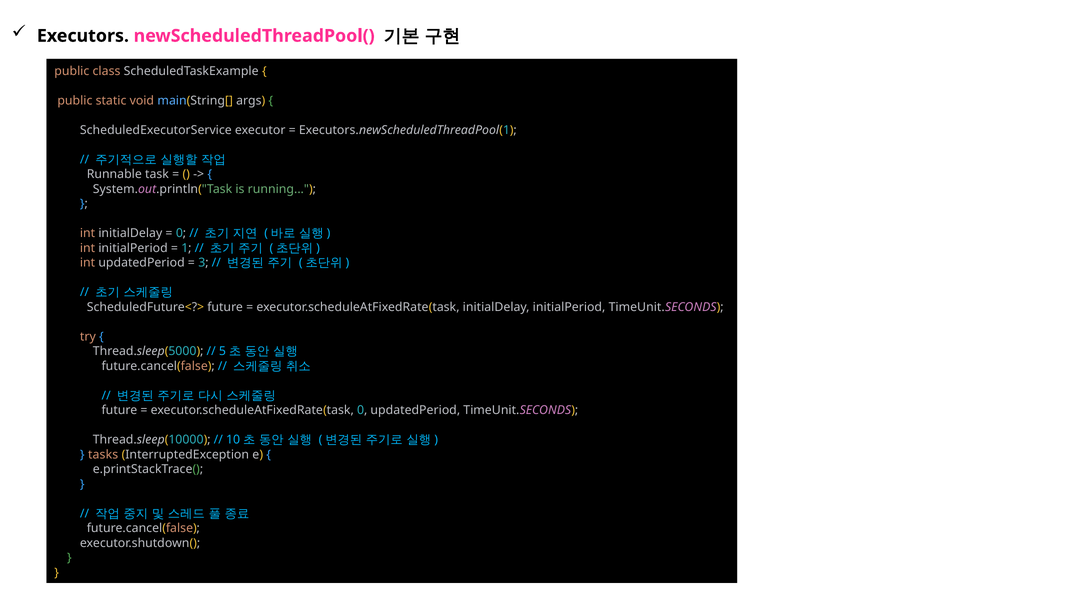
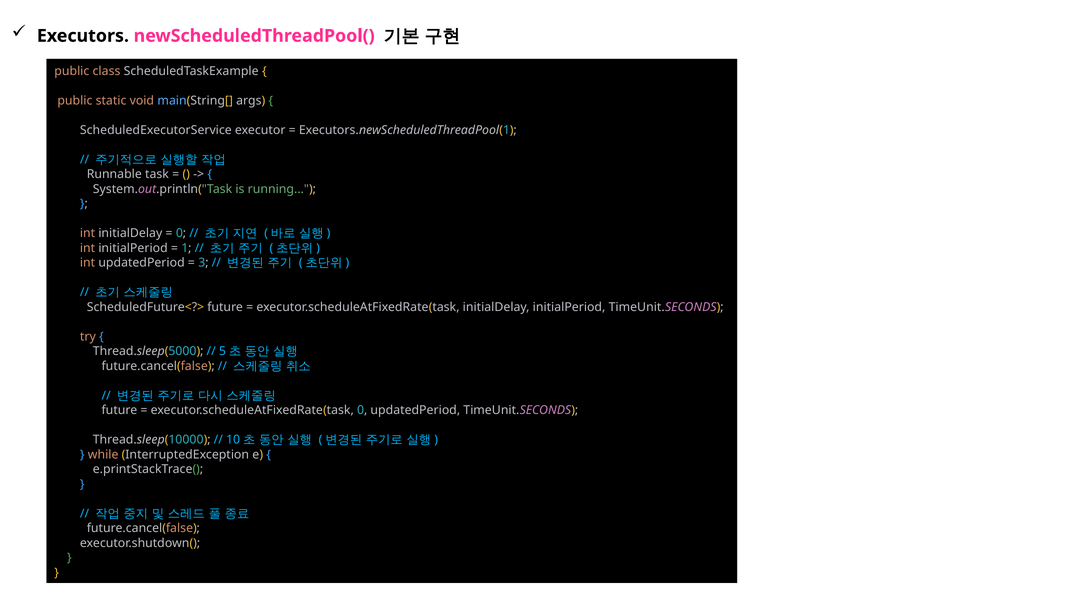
tasks: tasks -> while (103, 455)
